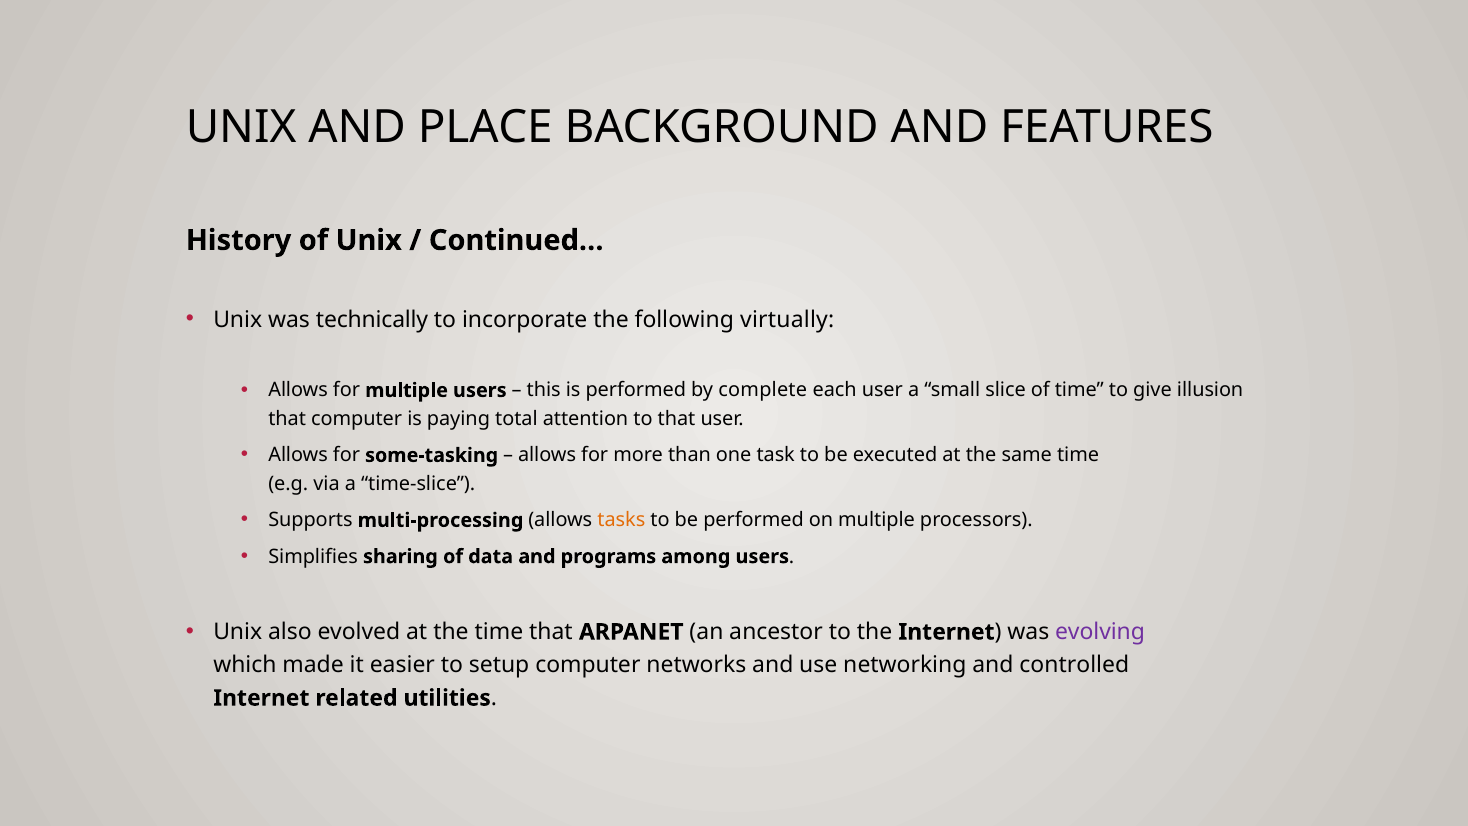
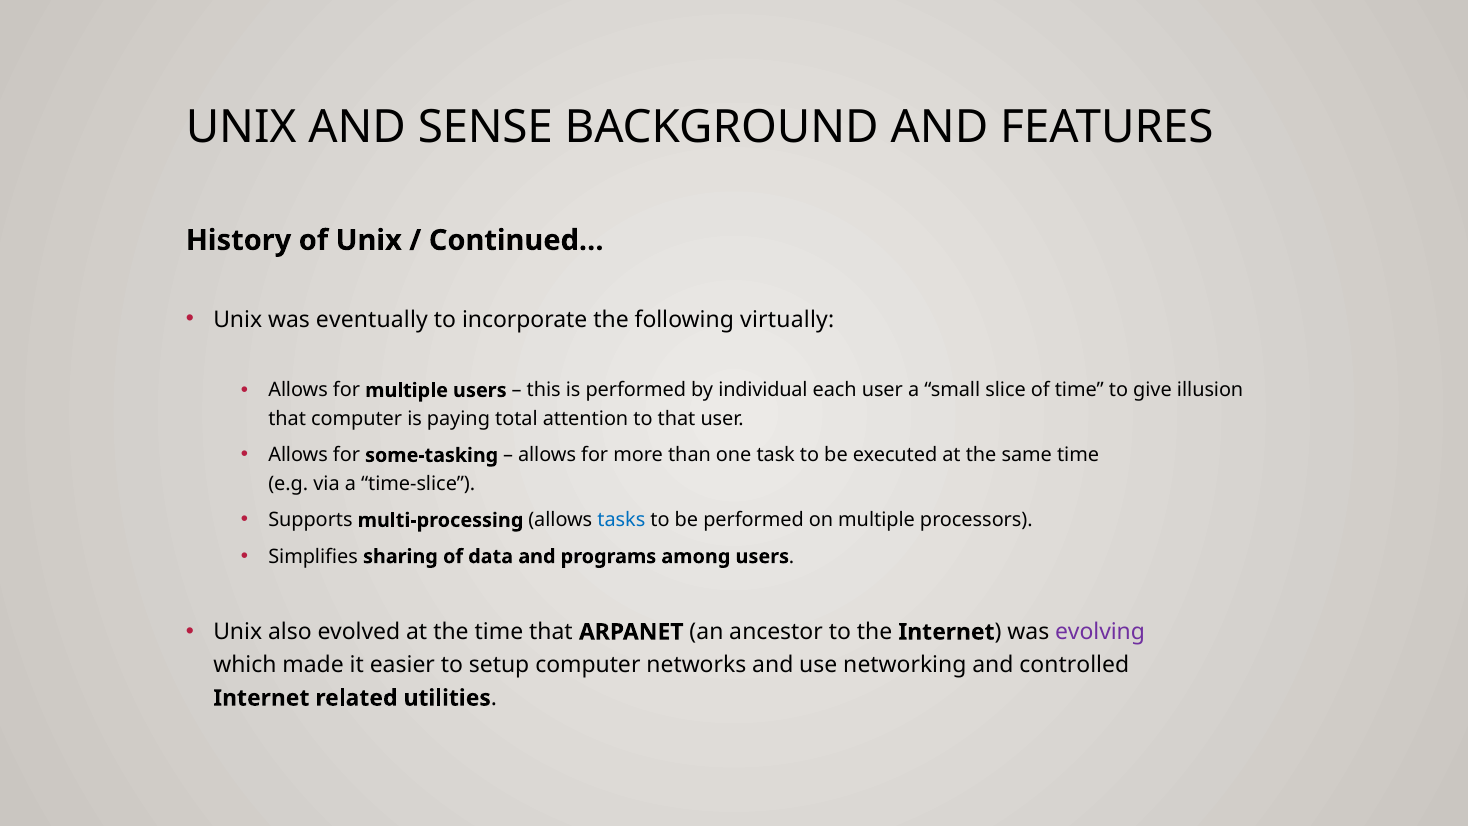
PLACE: PLACE -> SENSE (485, 127)
technically: technically -> eventually (372, 319)
complete: complete -> individual (763, 390)
tasks colour: orange -> blue (621, 520)
